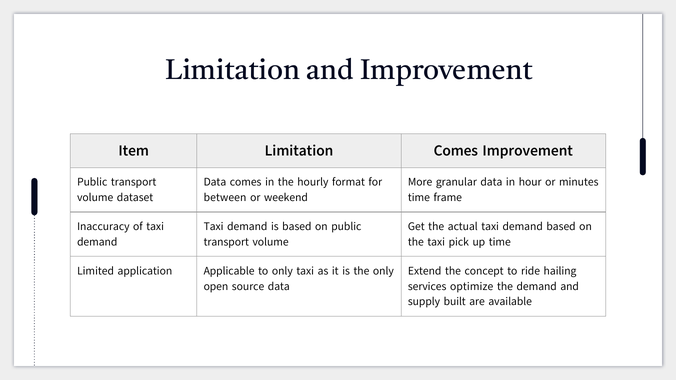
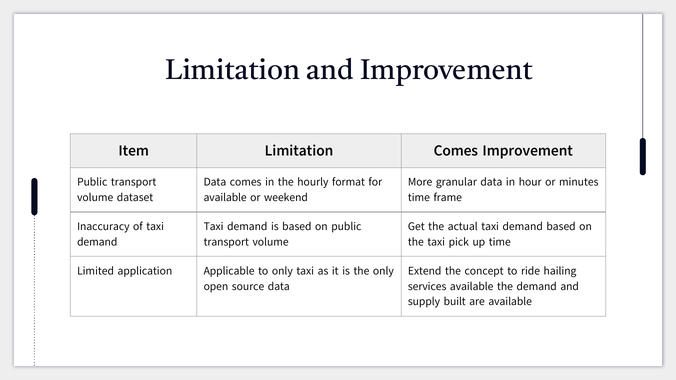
between: between -> available (225, 198)
services optimize: optimize -> available (472, 286)
